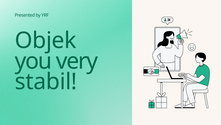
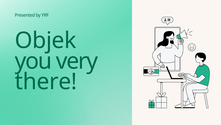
stabil: stabil -> there (46, 81)
